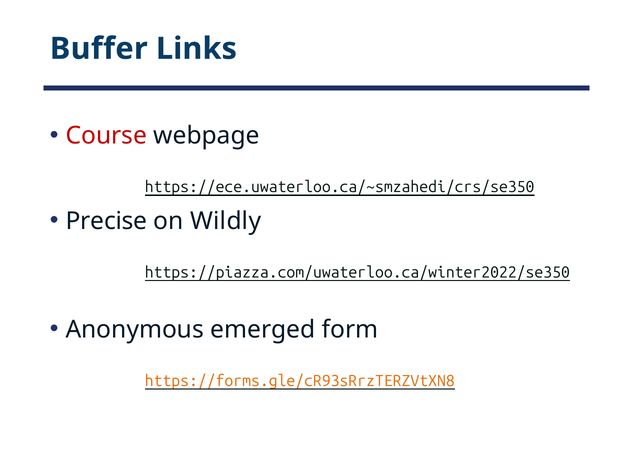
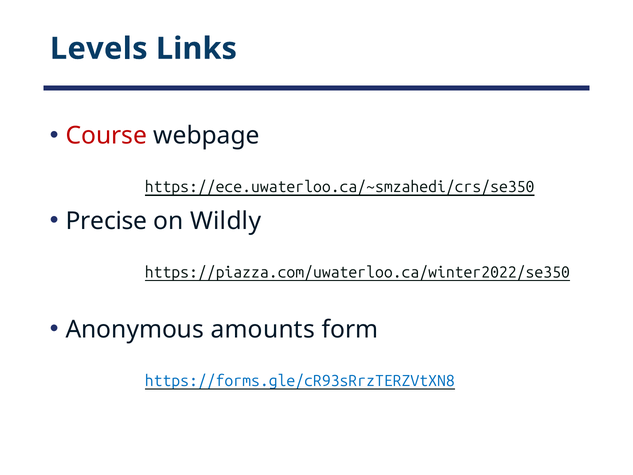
Buffer: Buffer -> Levels (99, 49)
emerged: emerged -> amounts (263, 329)
https://forms.gle/cR93sRrzTERZVtXN8 colour: orange -> blue (300, 381)
